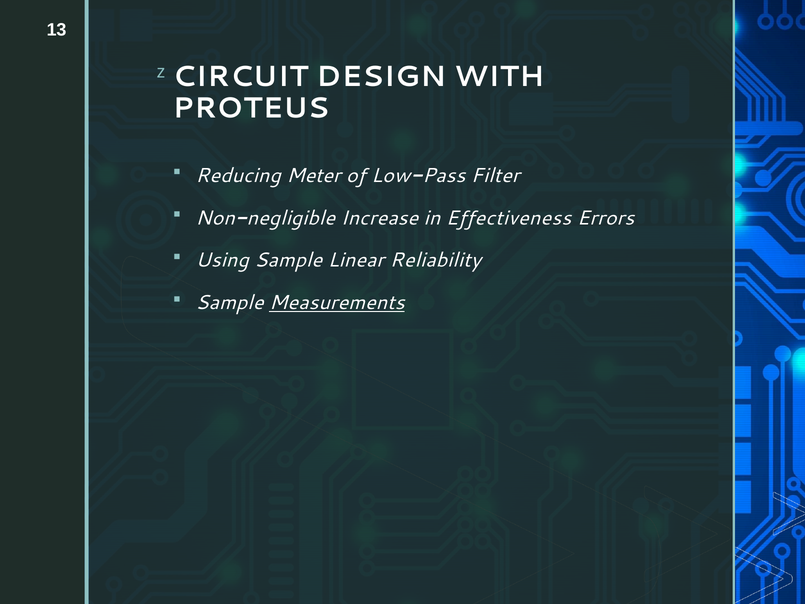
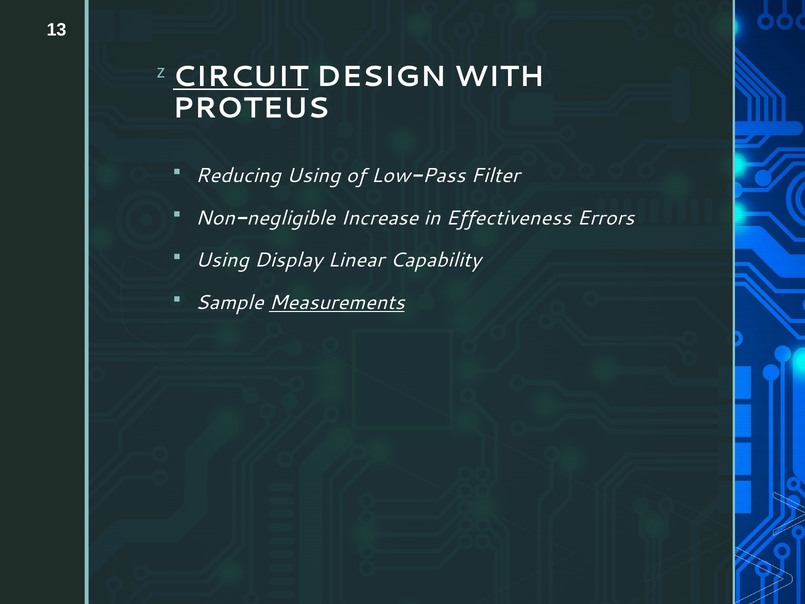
CIRCUIT underline: none -> present (241, 77)
Reducing Meter: Meter -> Using (313, 175)
Using Sample: Sample -> Display (288, 260)
Reliability: Reliability -> Capability (435, 260)
